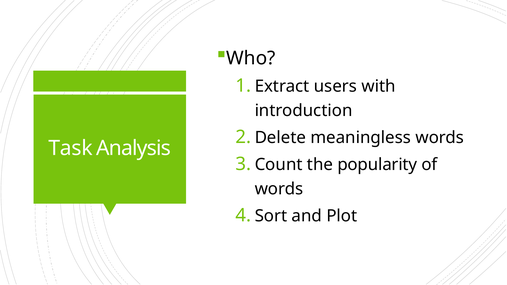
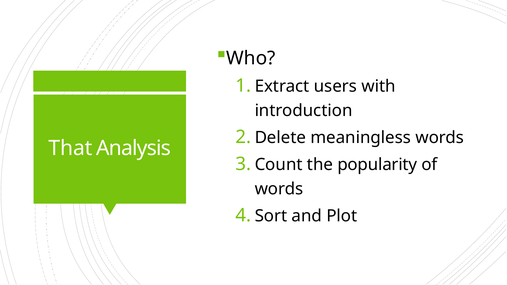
Task: Task -> That (70, 148)
